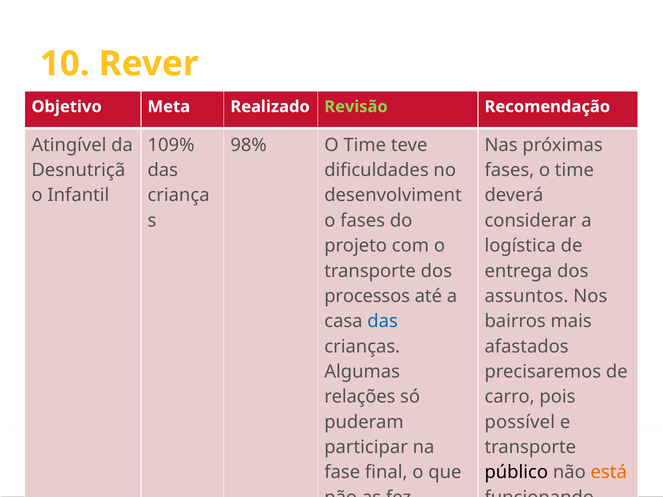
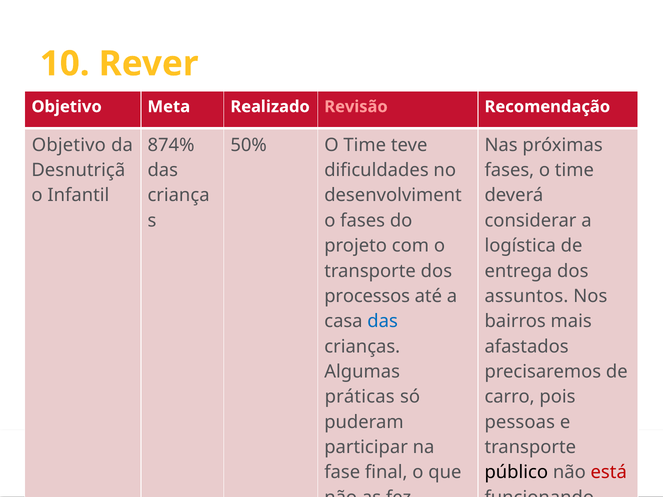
Revisão colour: light green -> pink (356, 107)
Atingível: Atingível -> Objetivo (69, 145)
109%: 109% -> 874% (171, 145)
98%: 98% -> 50% (249, 145)
relações: relações -> práticas (360, 397)
possível: possível -> pessoas (520, 422)
está colour: orange -> red (609, 473)
